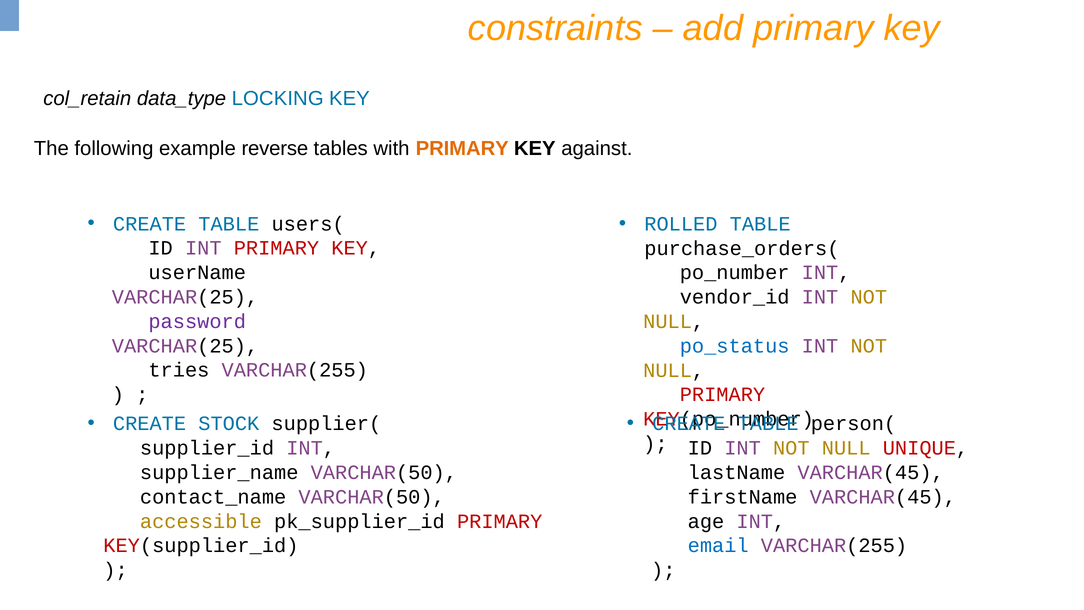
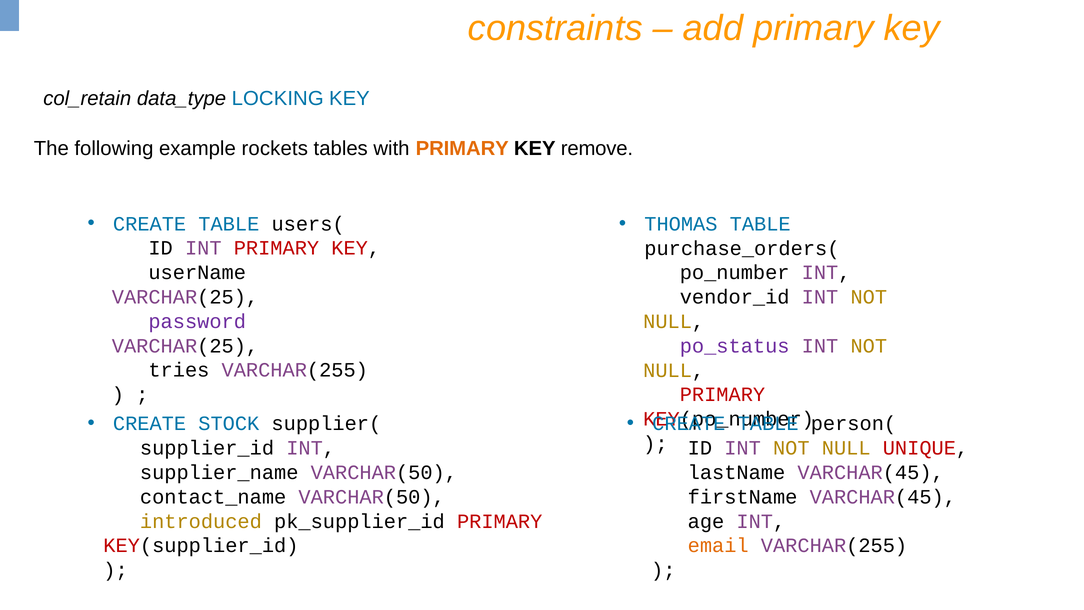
reverse: reverse -> rockets (275, 148)
against: against -> remove (597, 148)
ROLLED: ROLLED -> THOMAS (681, 224)
po_status colour: blue -> purple (735, 346)
accessible: accessible -> introduced (201, 521)
email colour: blue -> orange (718, 545)
